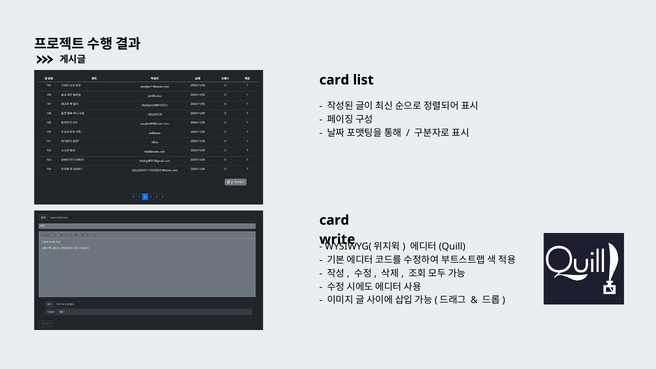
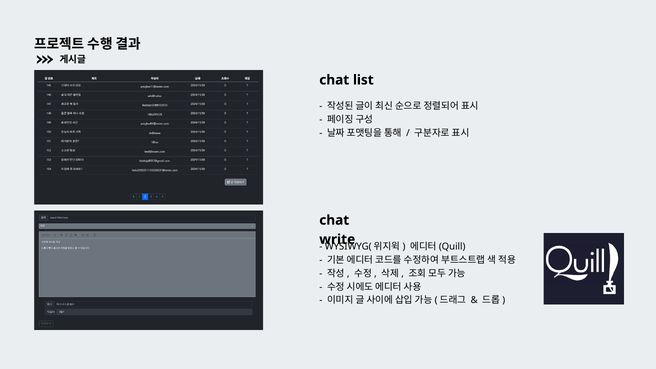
card: card -> chat (334, 80)
card: card -> chat (334, 220)
